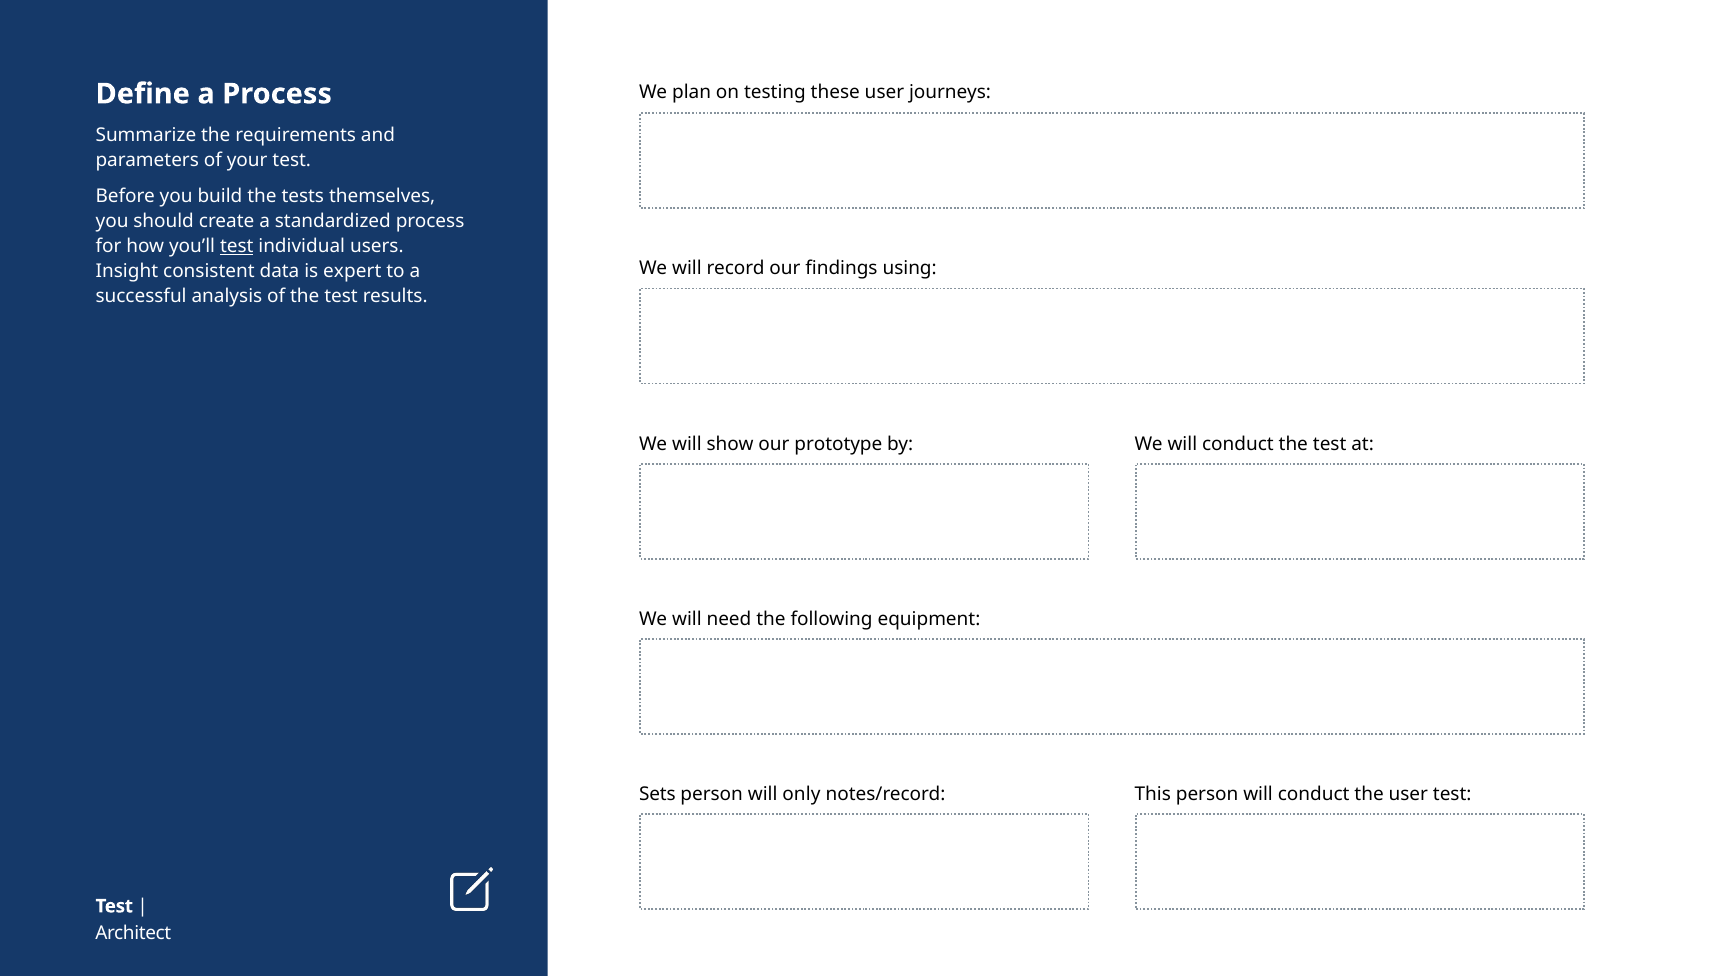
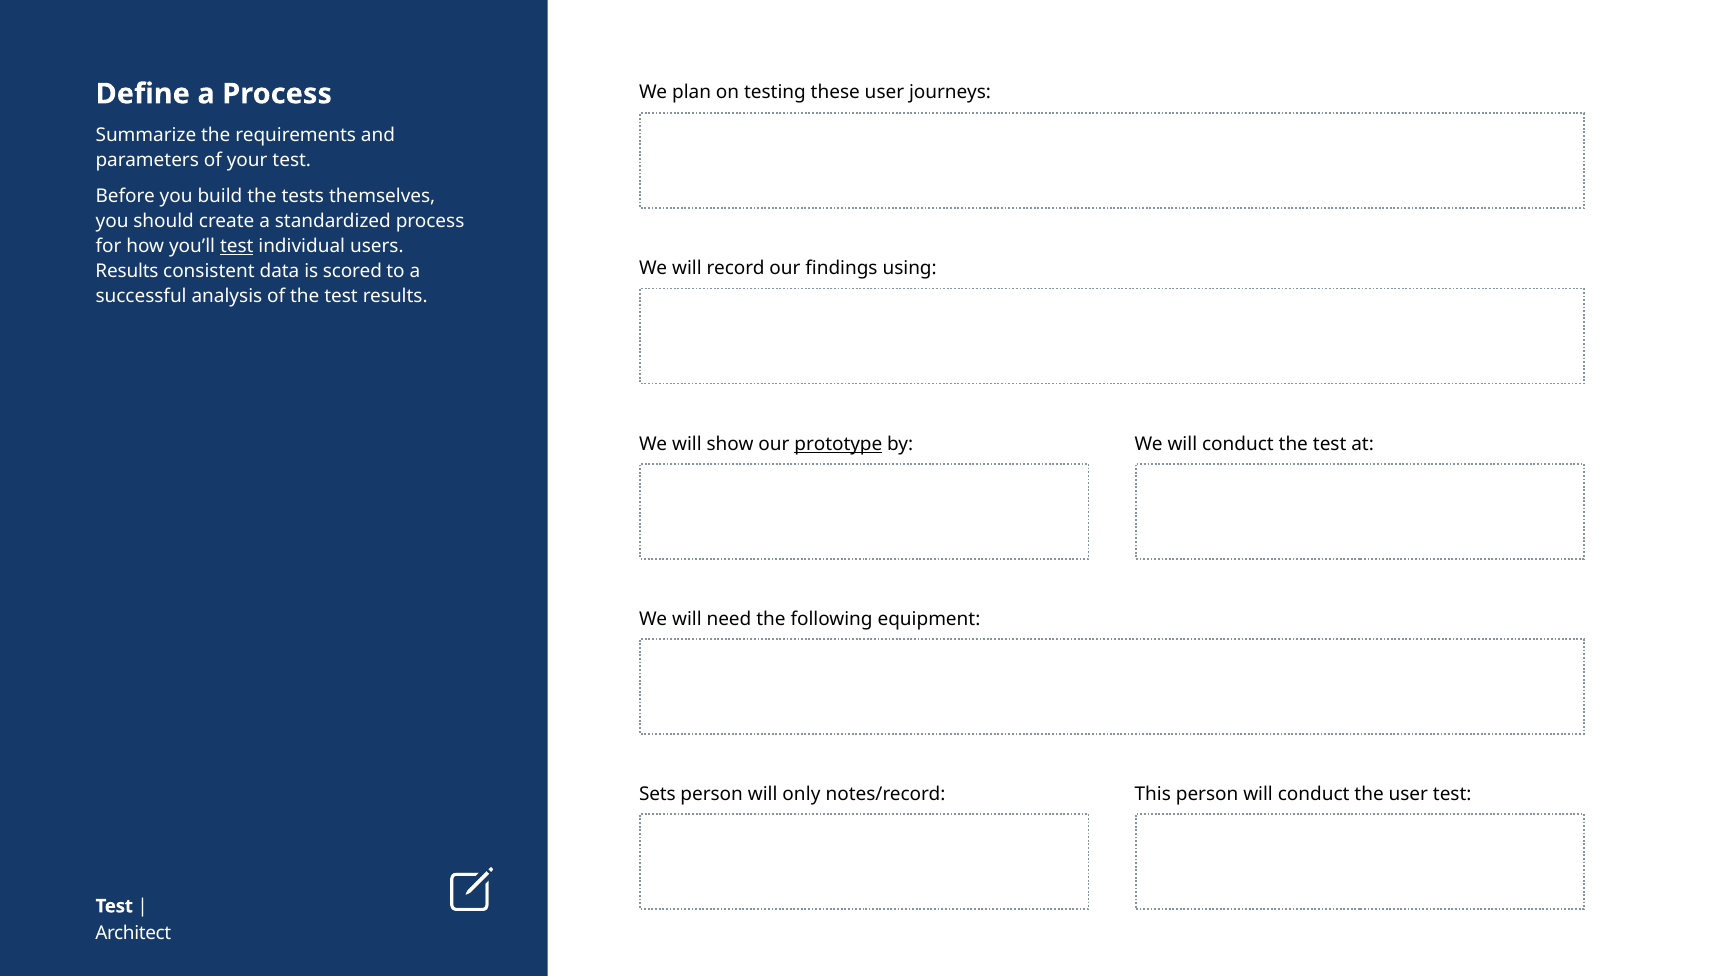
Insight: Insight -> Results (127, 271)
expert: expert -> scored (352, 271)
prototype underline: none -> present (838, 444)
